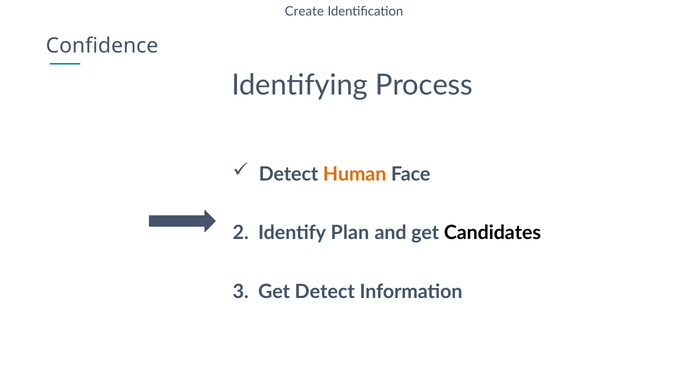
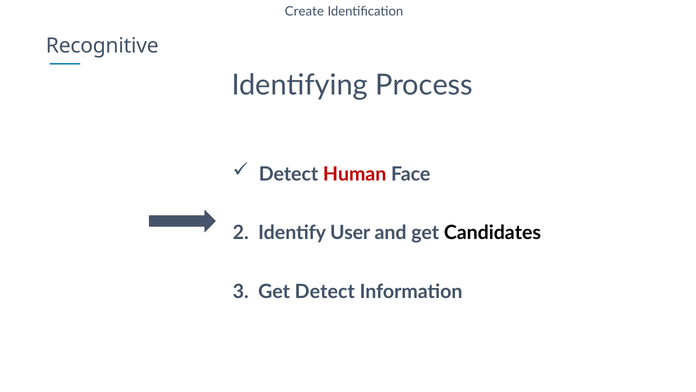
Confidence: Confidence -> Recognitive (102, 46)
Human colour: orange -> red (355, 174)
Plan: Plan -> User (350, 233)
